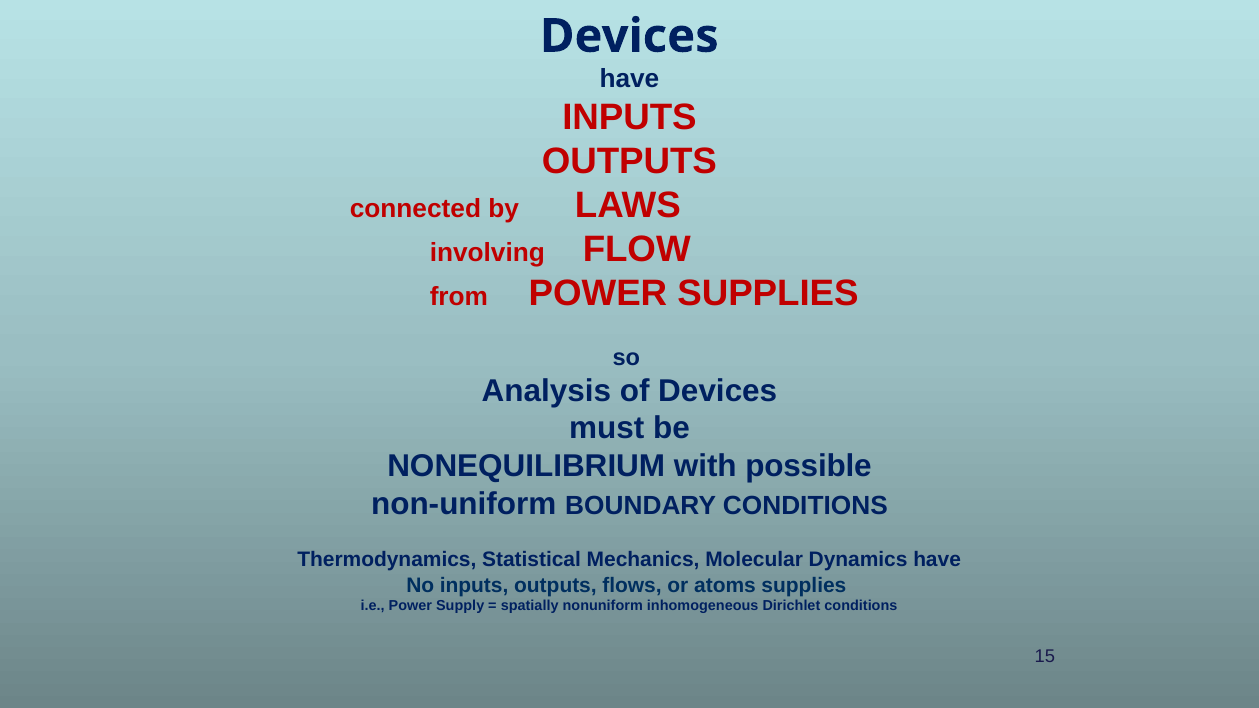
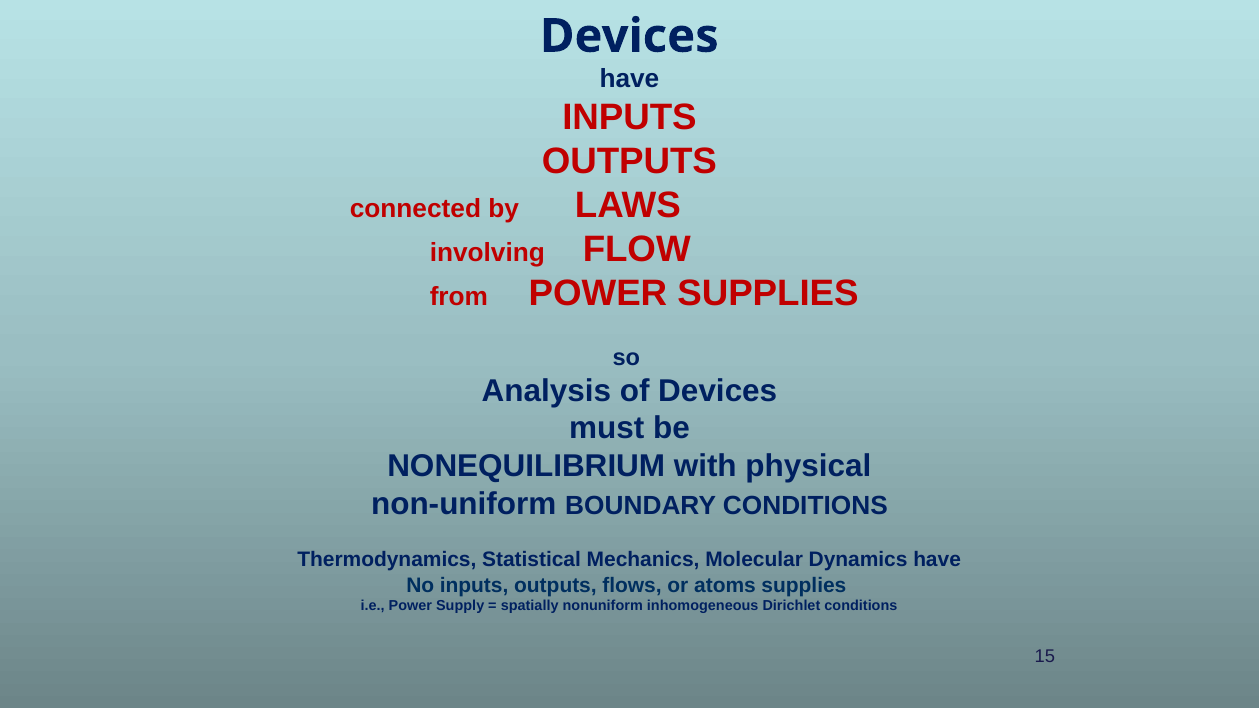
possible: possible -> physical (808, 466)
